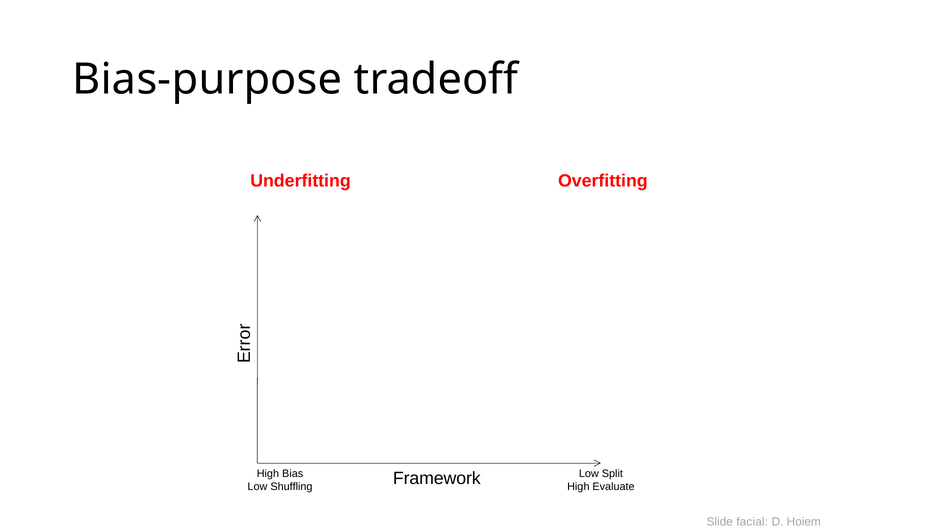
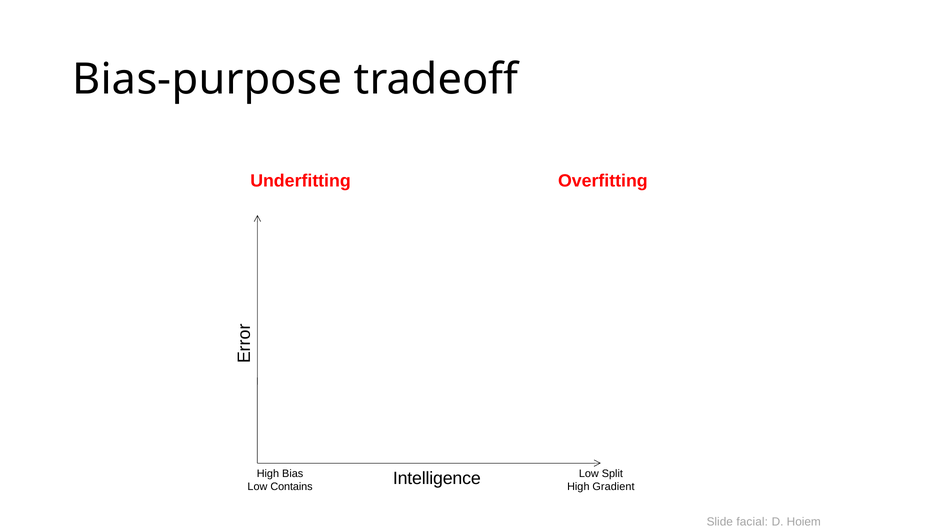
Framework: Framework -> Intelligence (437, 479)
Shuffling: Shuffling -> Contains (292, 487)
Evaluate: Evaluate -> Gradient (614, 487)
